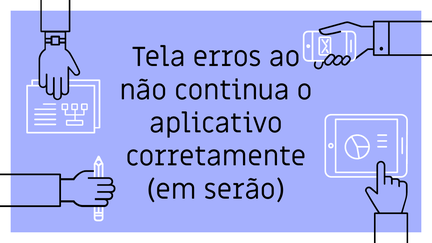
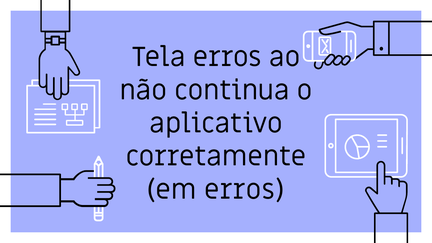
em serão: serão -> erros (244, 190)
